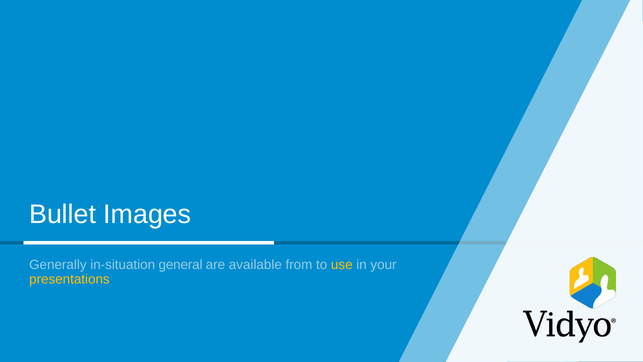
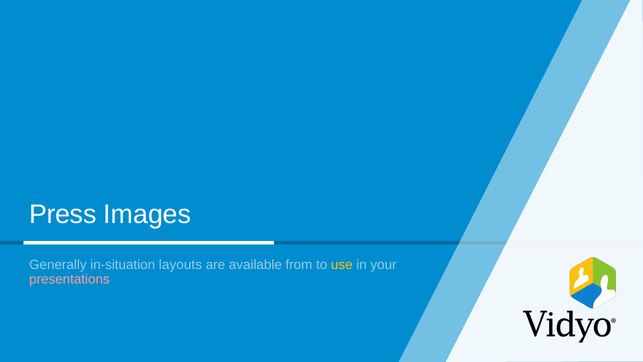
Bullet: Bullet -> Press (63, 214)
general: general -> layouts (180, 265)
presentations colour: yellow -> pink (69, 279)
